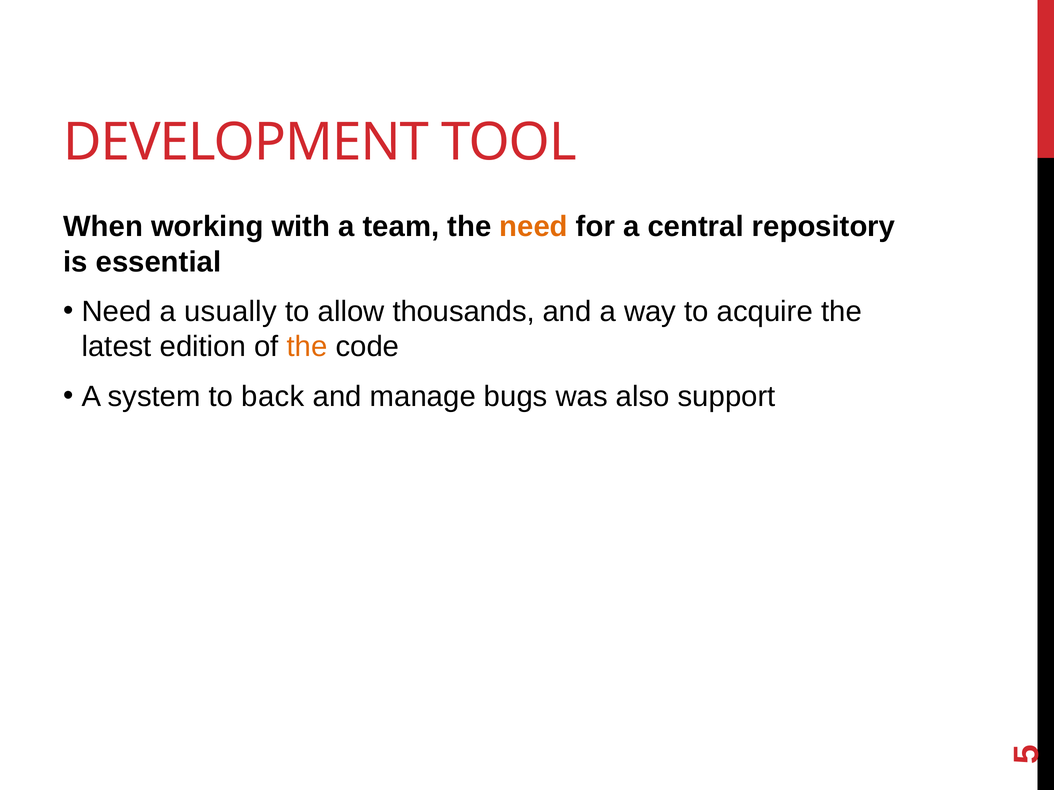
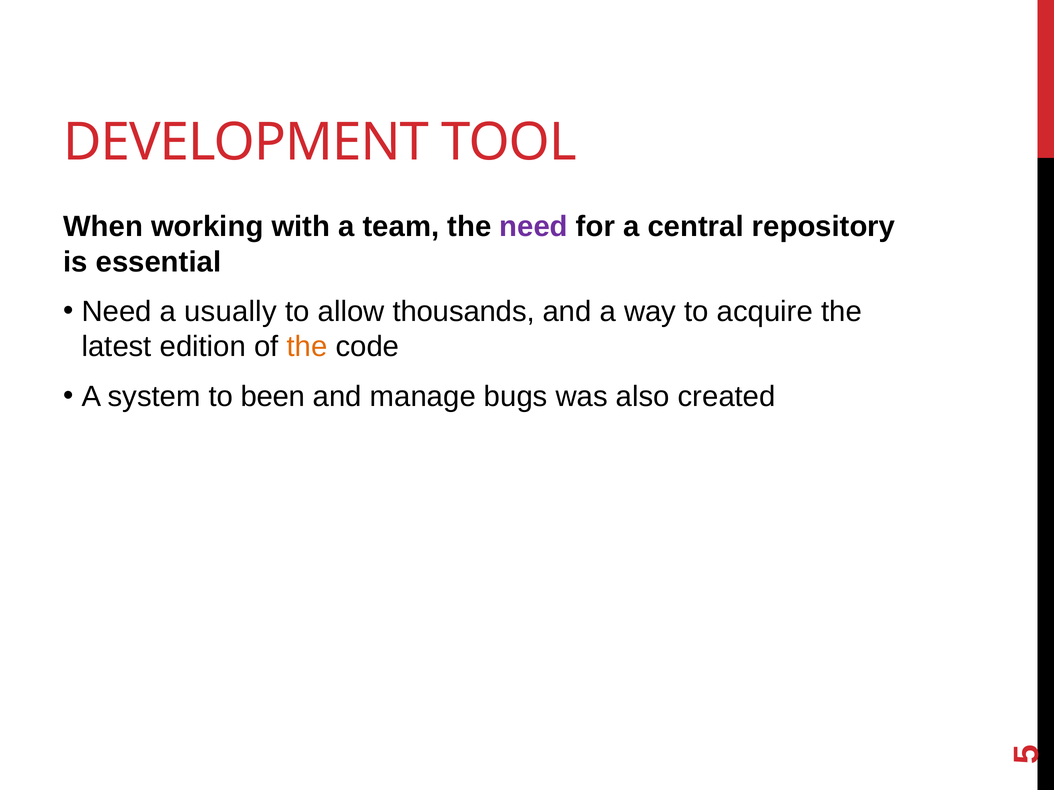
need colour: orange -> purple (534, 227)
back: back -> been (273, 397)
support: support -> created (727, 397)
